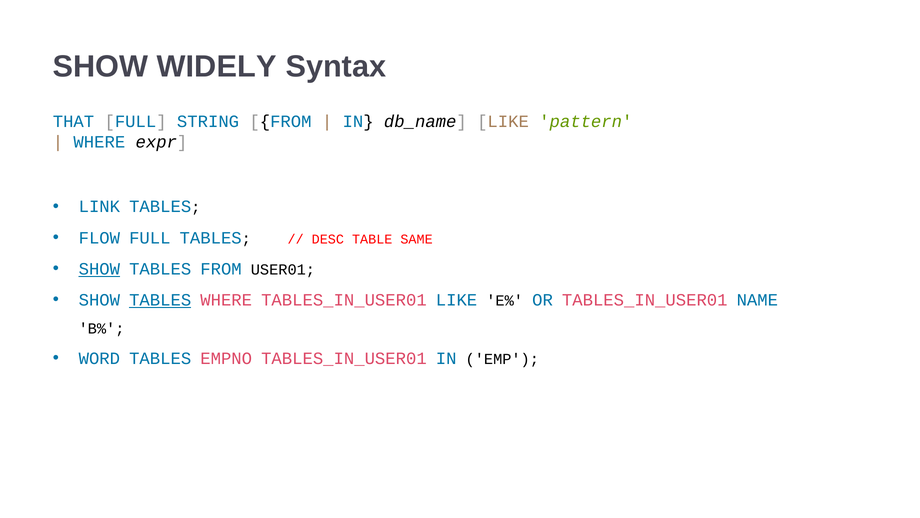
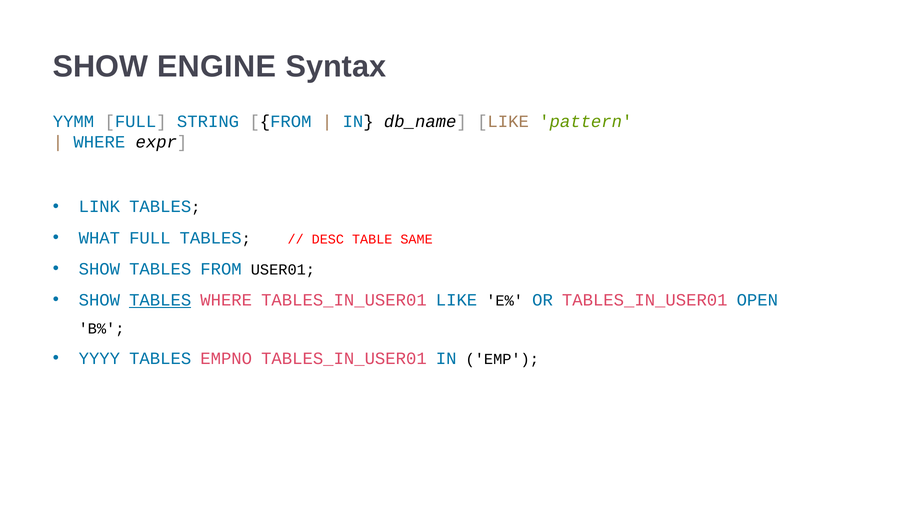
WIDELY: WIDELY -> ENGINE (217, 67)
THAT: THAT -> YYMM (73, 121)
FLOW: FLOW -> WHAT (99, 238)
SHOW underline: present -> none (99, 269)
NAME: NAME -> OPEN (757, 300)
WORD: WORD -> YYYY (99, 358)
